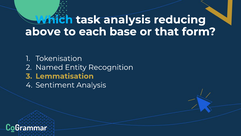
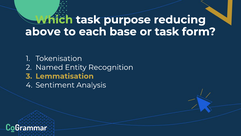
Which colour: light blue -> light green (54, 20)
task analysis: analysis -> purpose (127, 20)
or that: that -> task (167, 32)
